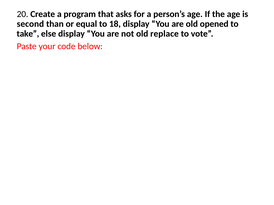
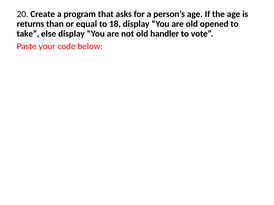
second: second -> returns (30, 24)
replace: replace -> handler (165, 34)
